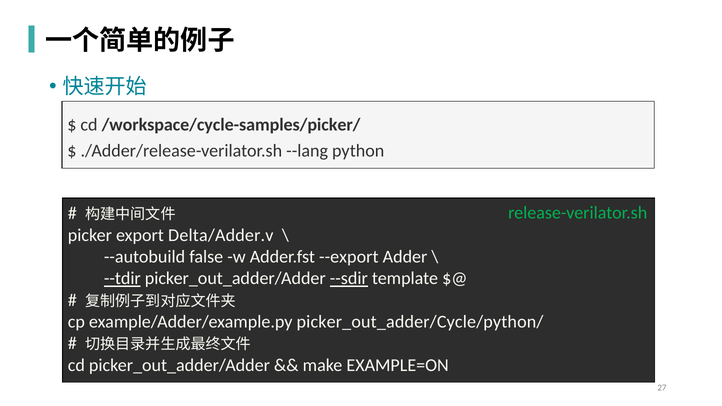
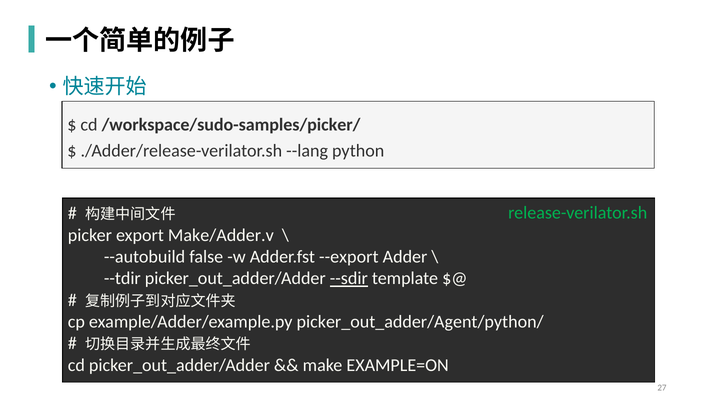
/workspace/cycle-samples/picker/: /workspace/cycle-samples/picker/ -> /workspace/sudo-samples/picker/ (231, 125)
Delta/Adder.v: Delta/Adder.v -> Make/Adder.v (221, 235)
--tdir underline: present -> none (122, 279)
picker_out_adder/Cycle/python/: picker_out_adder/Cycle/python/ -> picker_out_adder/Agent/python/ (420, 322)
